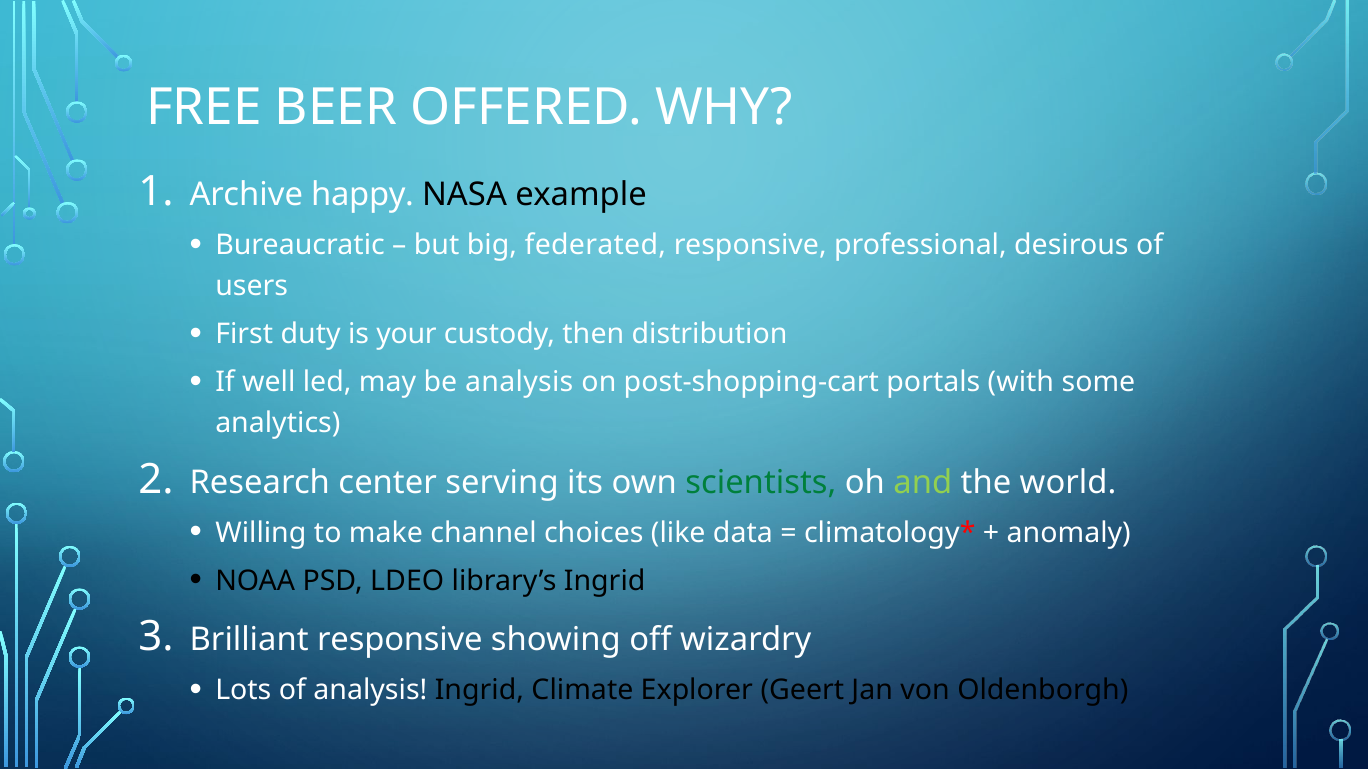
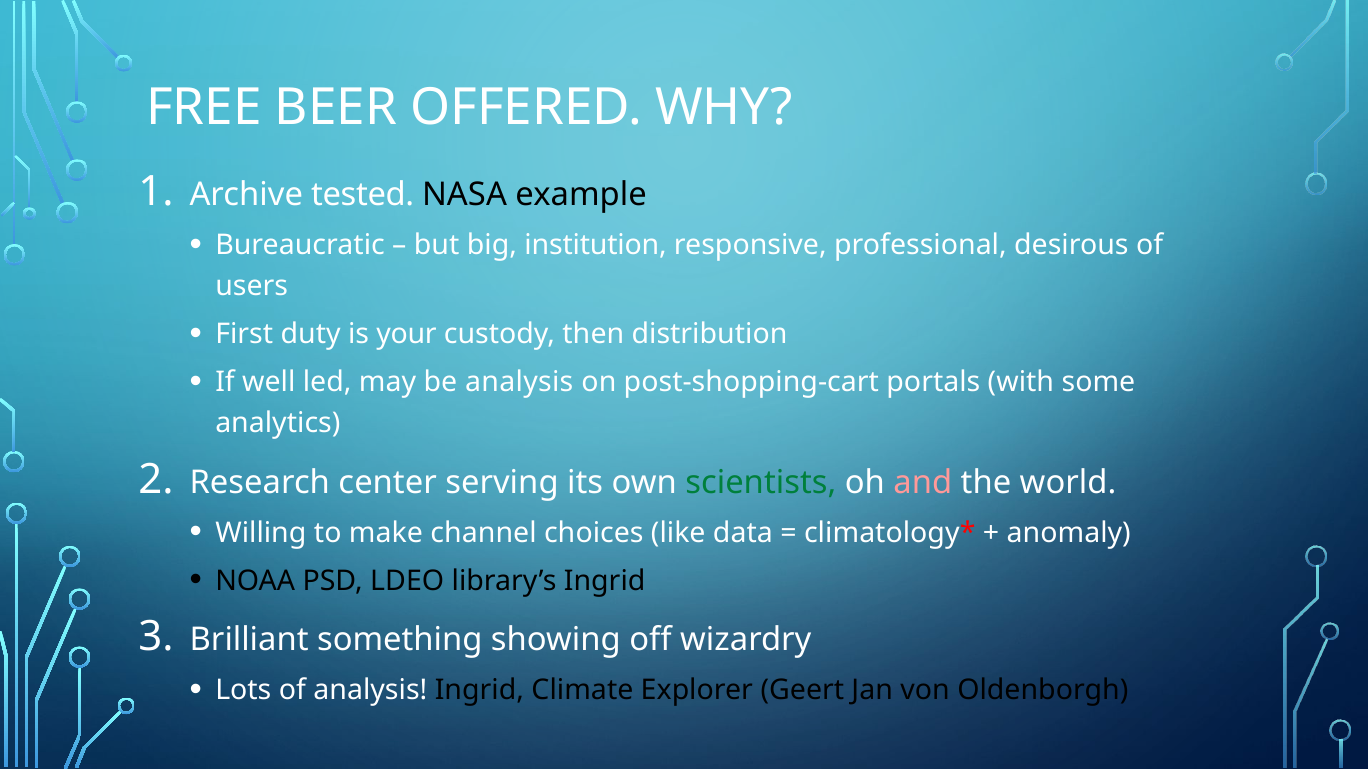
happy: happy -> tested (363, 195)
federated: federated -> institution (596, 245)
and colour: light green -> pink (923, 483)
Brilliant responsive: responsive -> something (400, 640)
